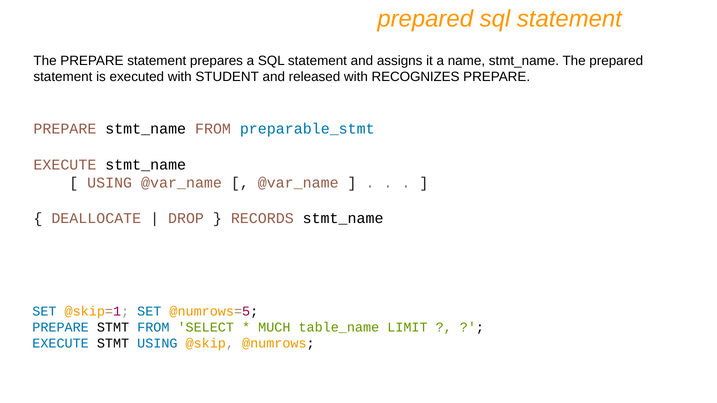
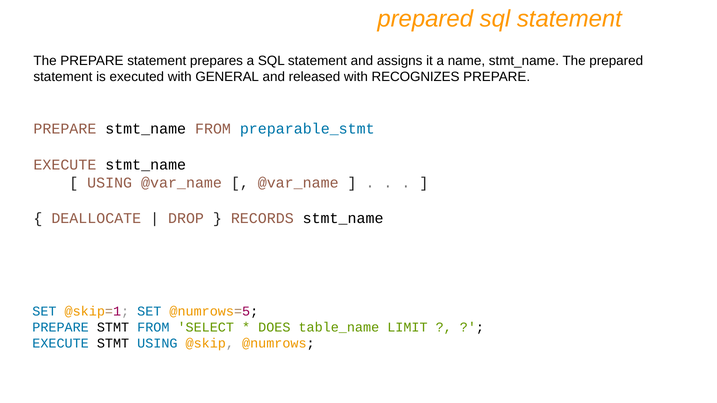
STUDENT: STUDENT -> GENERAL (227, 77)
MUCH: MUCH -> DOES (274, 328)
